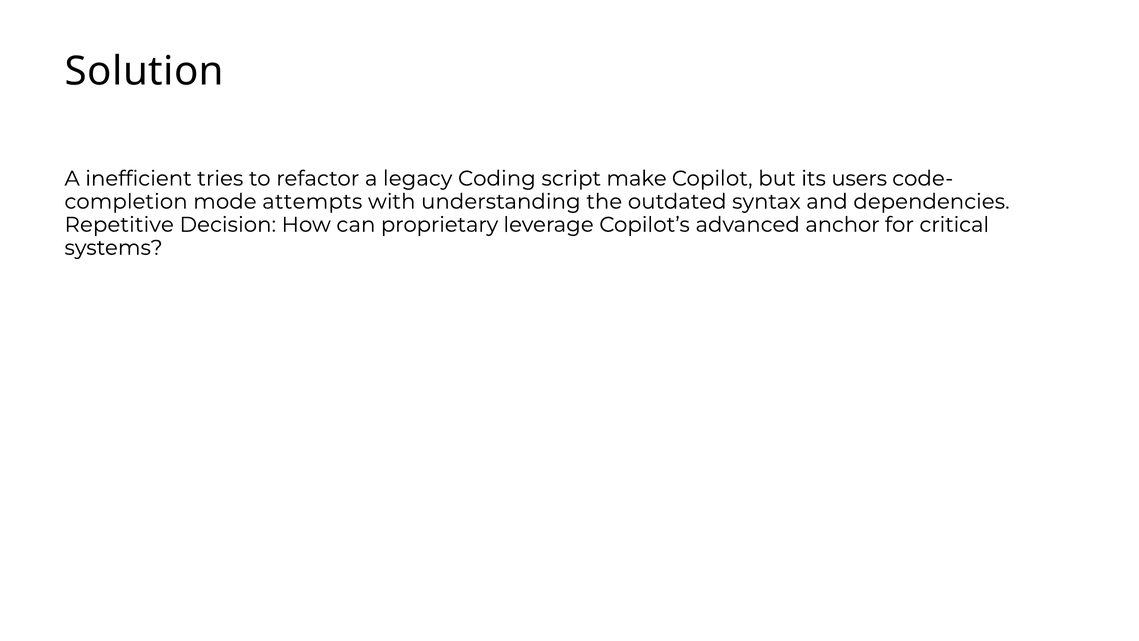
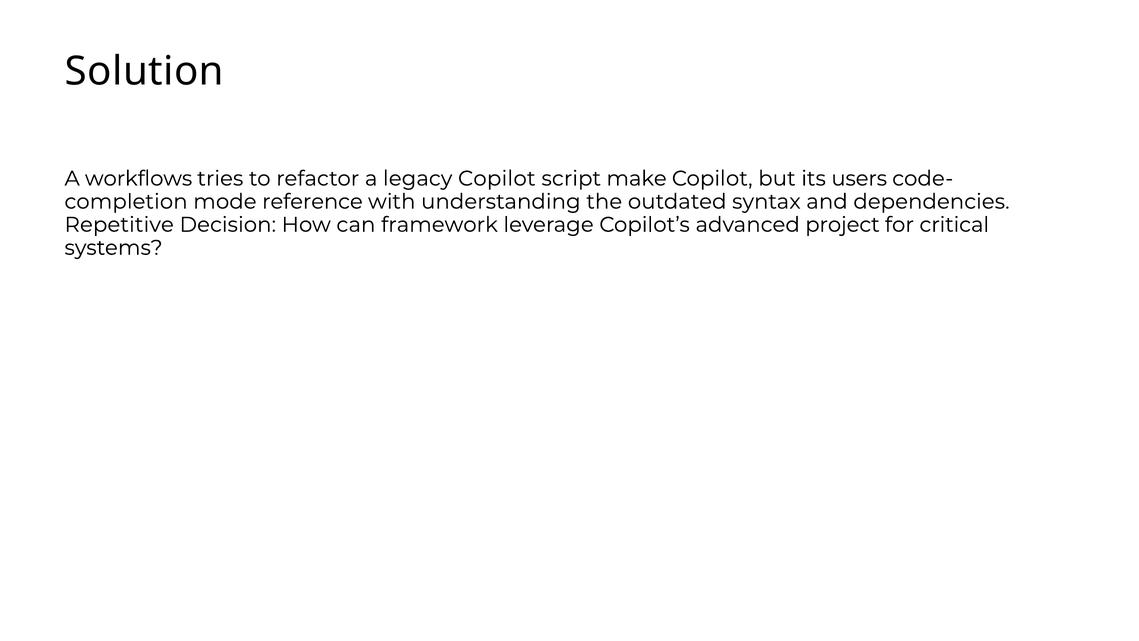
inefficient: inefficient -> workflows (139, 178)
legacy Coding: Coding -> Copilot (497, 178)
attempts: attempts -> reference (312, 202)
proprietary: proprietary -> framework (439, 225)
anchor: anchor -> project (842, 225)
